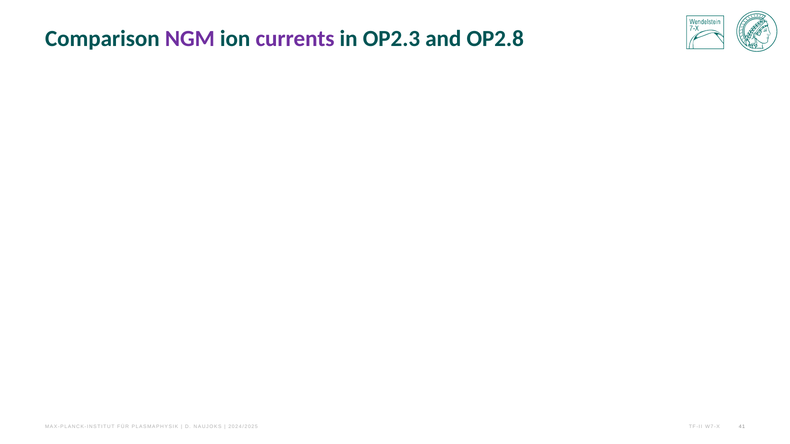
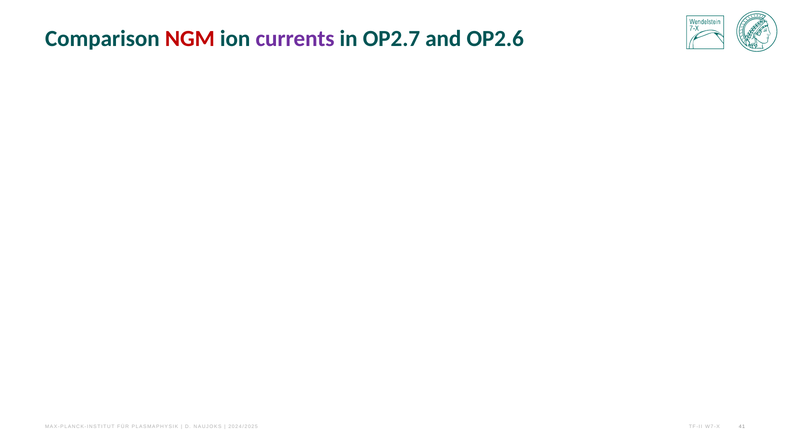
NGM colour: purple -> red (190, 39)
OP2.3: OP2.3 -> OP2.7 (391, 39)
OP2.8: OP2.8 -> OP2.6 (495, 39)
